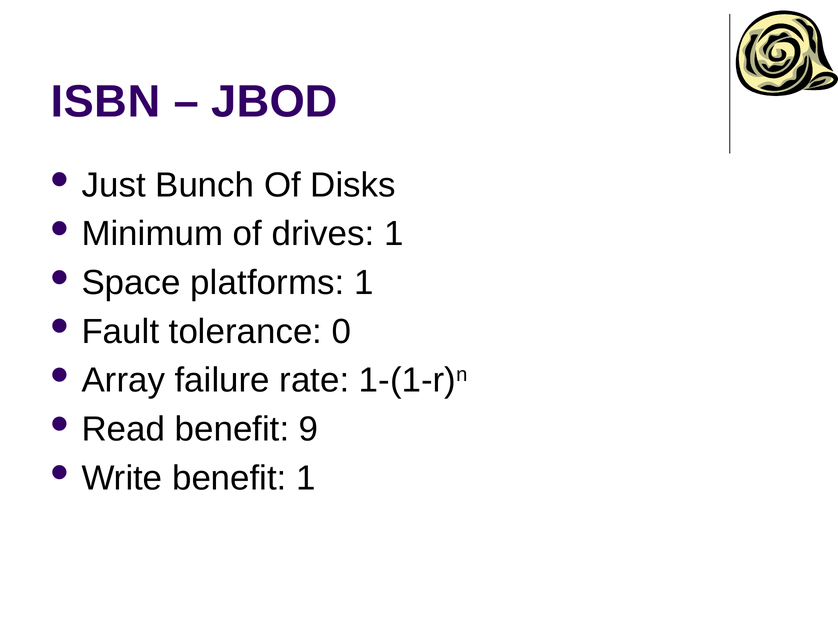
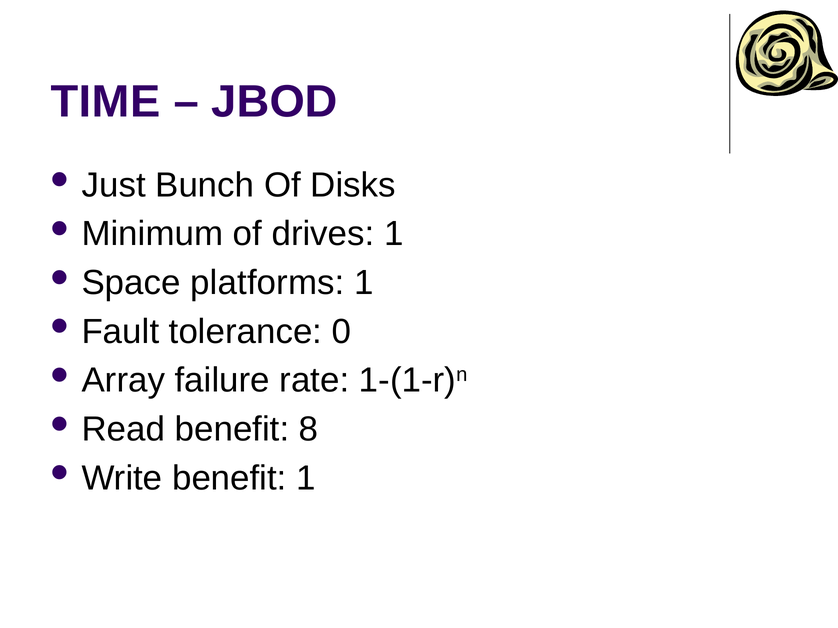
ISBN: ISBN -> TIME (105, 102)
9: 9 -> 8 (309, 430)
